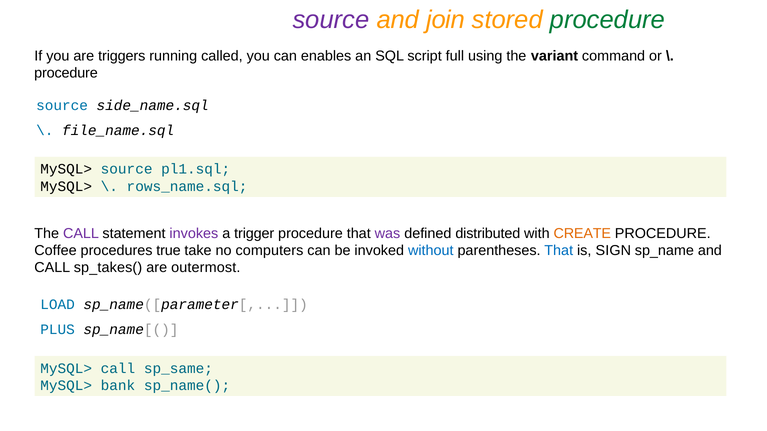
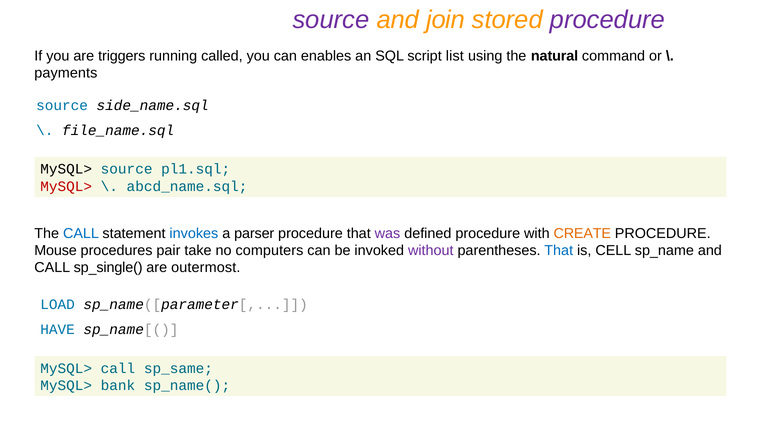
procedure colour: green -> purple (607, 20)
full: full -> list (455, 56)
variant: variant -> natural (555, 56)
procedure: procedure -> payments (66, 73)
MySQL> colour: black -> red (66, 187)
rows_name.sql: rows_name.sql -> abcd_name.sql (187, 187)
CALL colour: purple -> blue (81, 234)
invokes colour: purple -> blue (194, 234)
trigger: trigger -> parser (254, 234)
defined distributed: distributed -> procedure (488, 234)
Coffee: Coffee -> Mouse (56, 251)
true: true -> pair (168, 251)
without colour: blue -> purple (431, 251)
SIGN: SIGN -> CELL (613, 251)
sp_takes(: sp_takes( -> sp_single( (108, 268)
PLUS: PLUS -> HAVE (58, 330)
